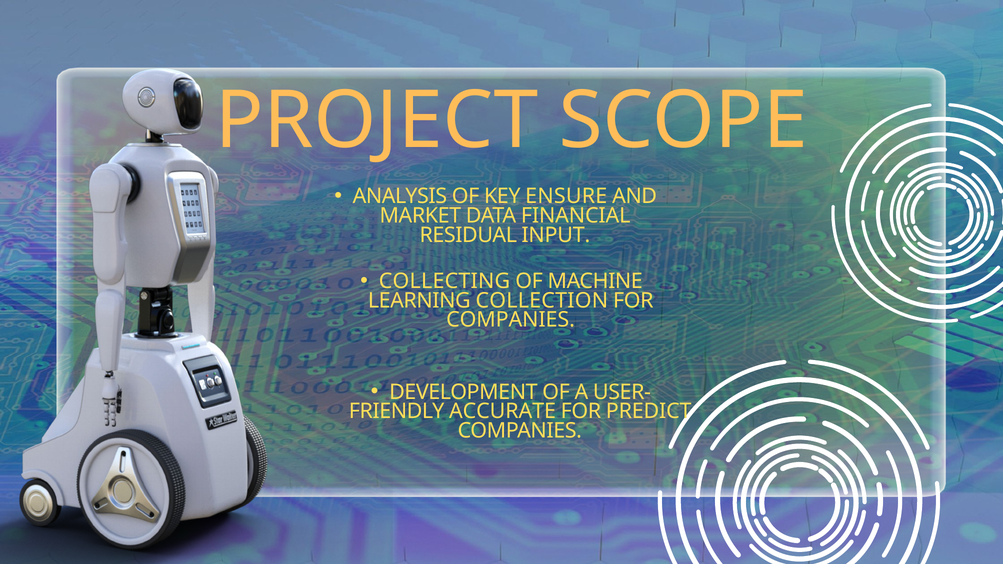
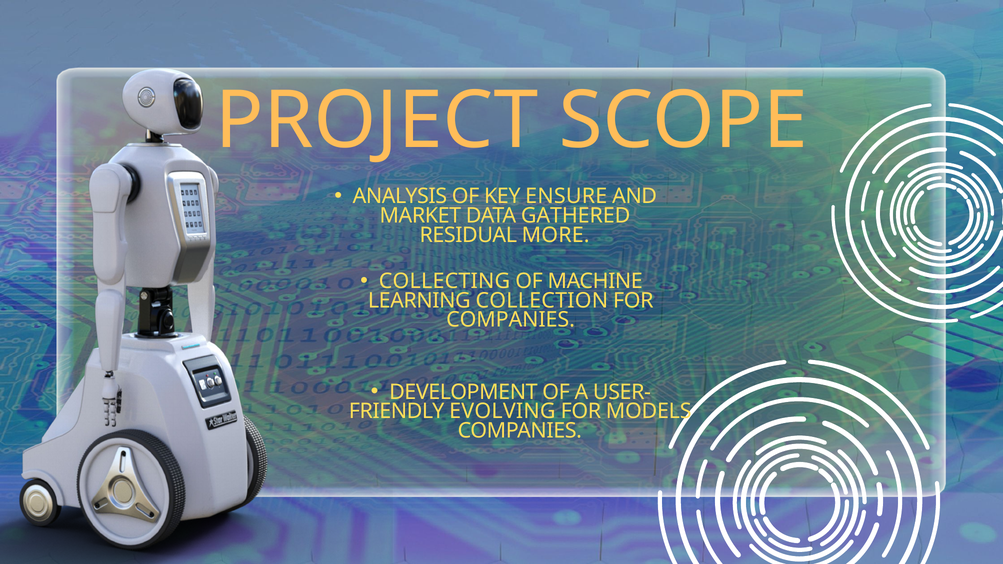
FINANCIAL: FINANCIAL -> GATHERED (576, 216)
INPUT: INPUT -> MORE (556, 235)
ACCURATE: ACCURATE -> EVOLVING (502, 412)
PREDICT: PREDICT -> MODELS (649, 412)
